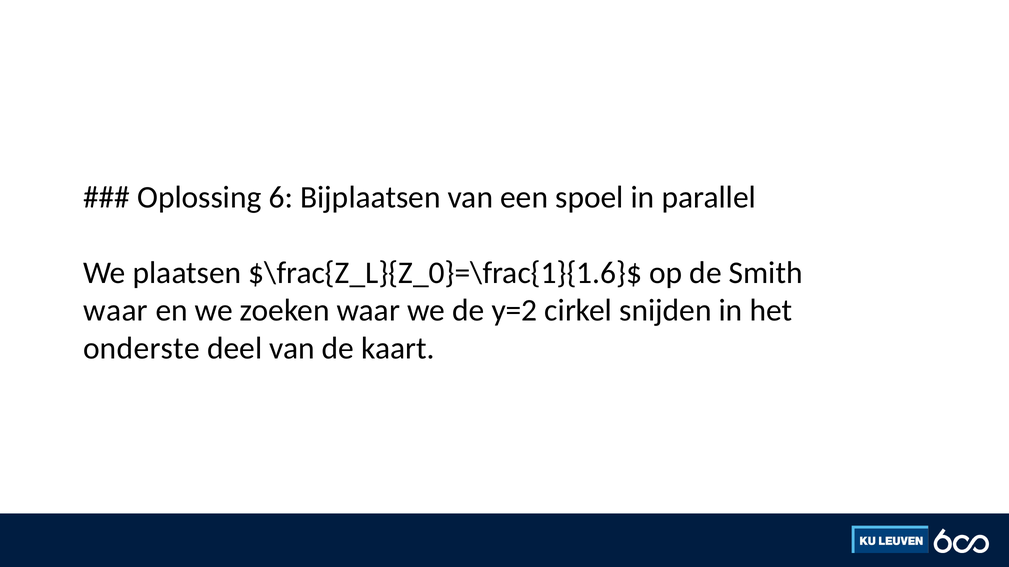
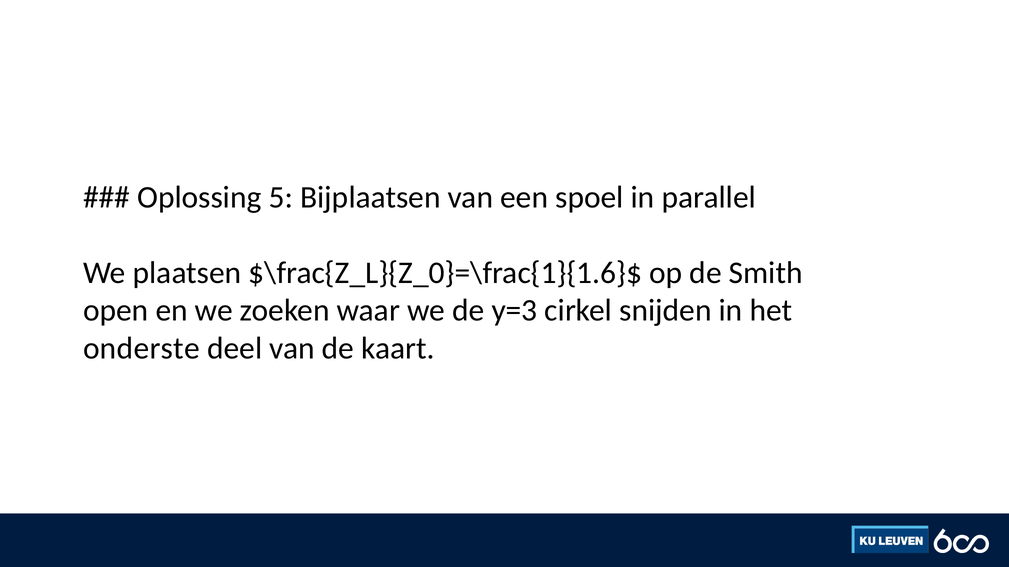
6: 6 -> 5 (281, 197)
waar: waar -> open (116, 311)
y=2: y=2 -> y=3 (514, 311)
